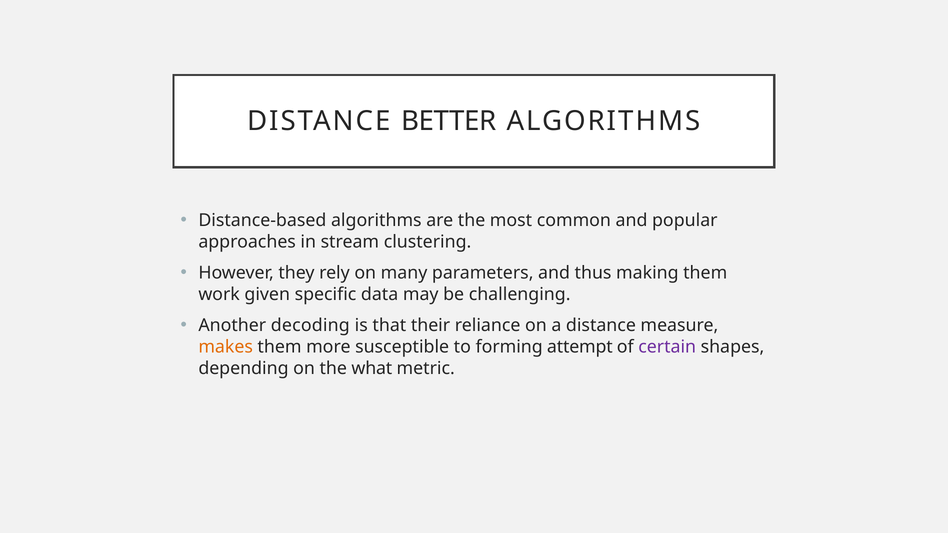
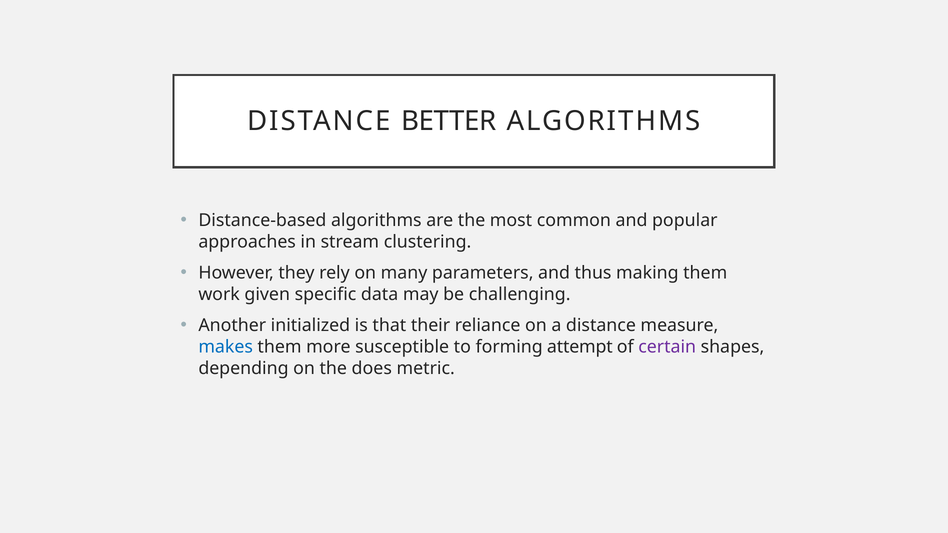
decoding: decoding -> initialized (310, 326)
makes colour: orange -> blue (226, 347)
what: what -> does (372, 368)
